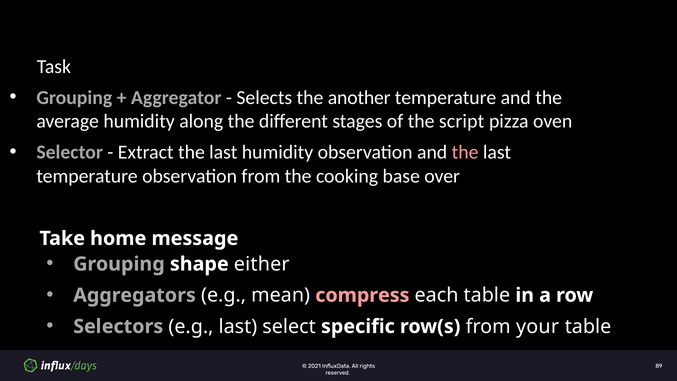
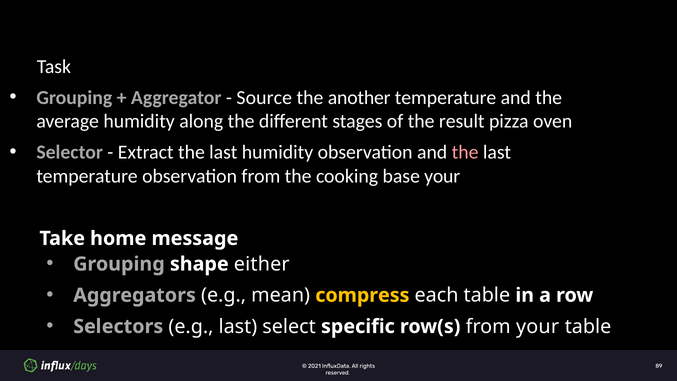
Selects: Selects -> Source (264, 97)
script: script -> result (462, 121)
base over: over -> your (442, 176)
compress colour: pink -> yellow (362, 295)
